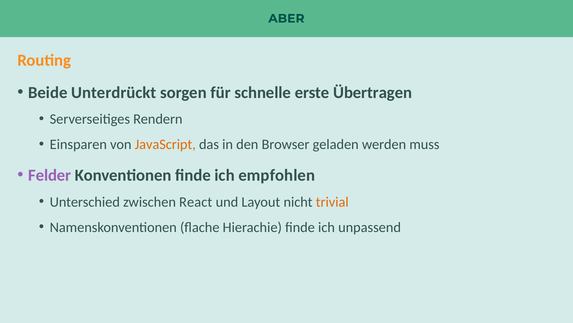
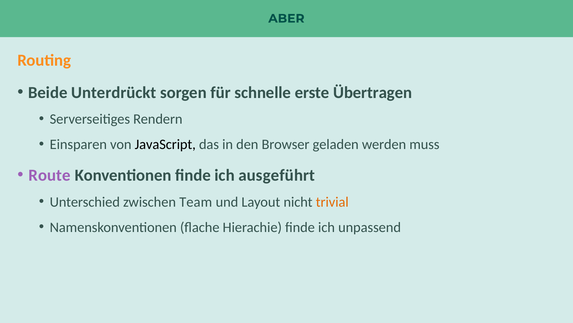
JavaScript colour: orange -> black (165, 144)
Felder: Felder -> Route (50, 175)
empfohlen: empfohlen -> ausgeführt (277, 175)
React: React -> Team (196, 202)
